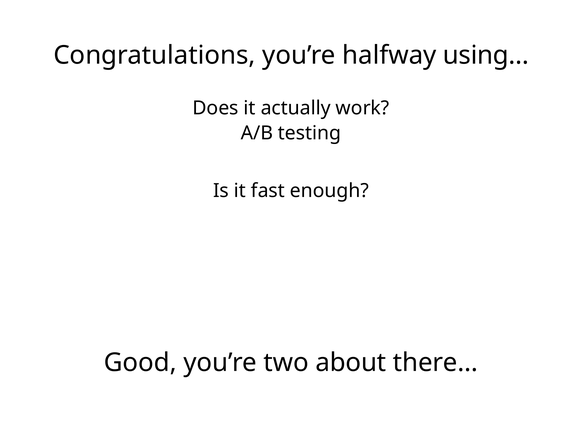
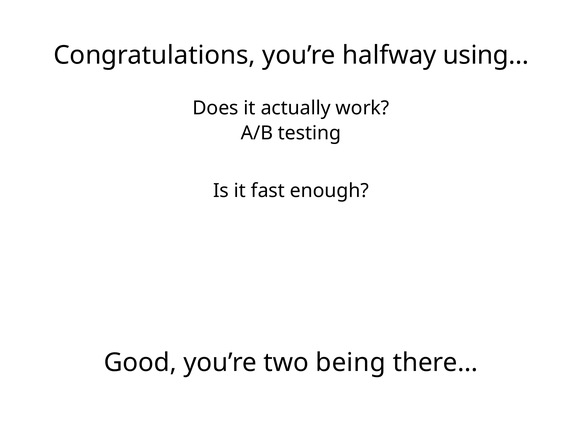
about: about -> being (351, 362)
